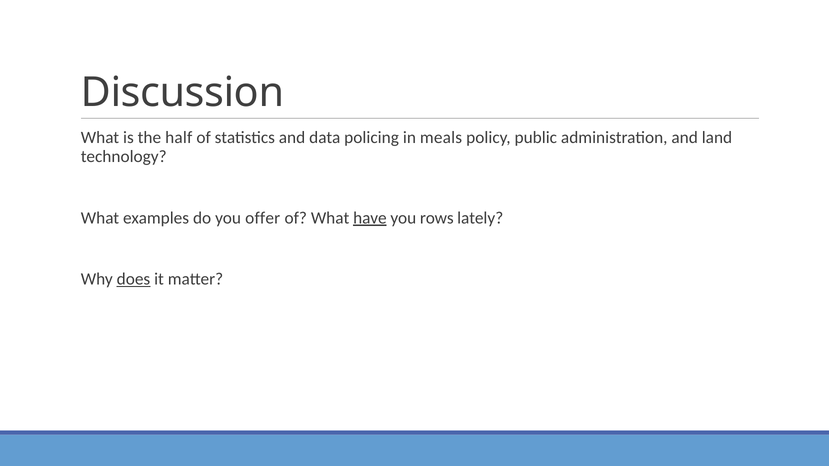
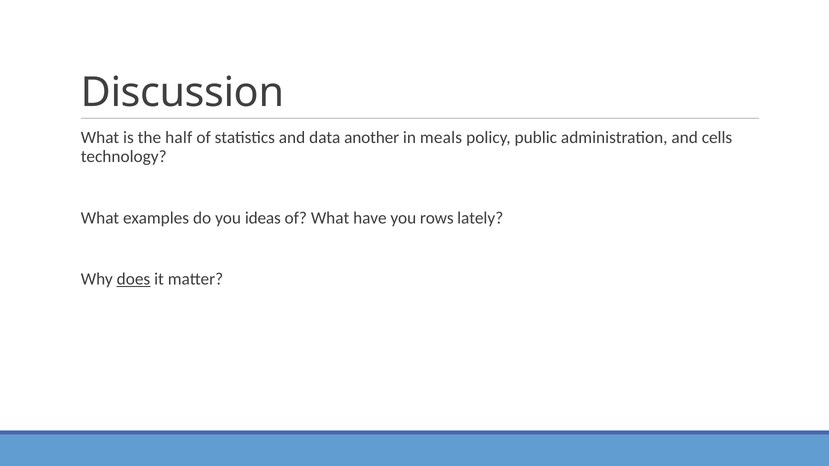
policing: policing -> another (372, 138)
land: land -> cells (717, 138)
offer: offer -> ideas (263, 218)
have underline: present -> none (370, 218)
